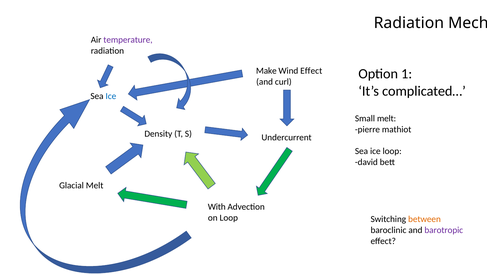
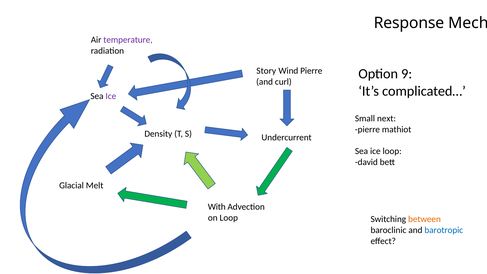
Radiation: Radiation -> Response (409, 23)
Make: Make -> Story (266, 71)
Wind Effect: Effect -> Pierre (311, 71)
1: 1 -> 9 (407, 74)
Ice colour: blue -> purple (111, 96)
Small melt: melt -> next (386, 118)
barotropic colour: purple -> blue (444, 230)
